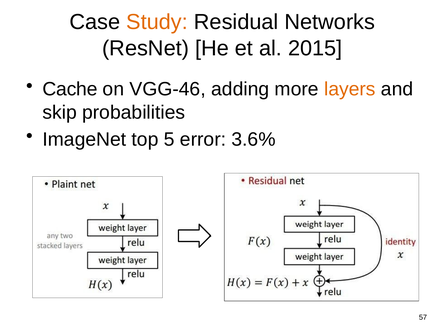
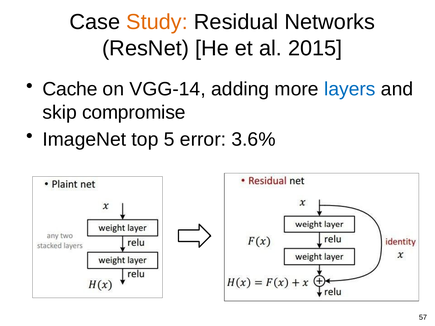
VGG-46: VGG-46 -> VGG-14 (168, 89)
layers colour: orange -> blue (350, 89)
probabilities: probabilities -> compromise (134, 112)
